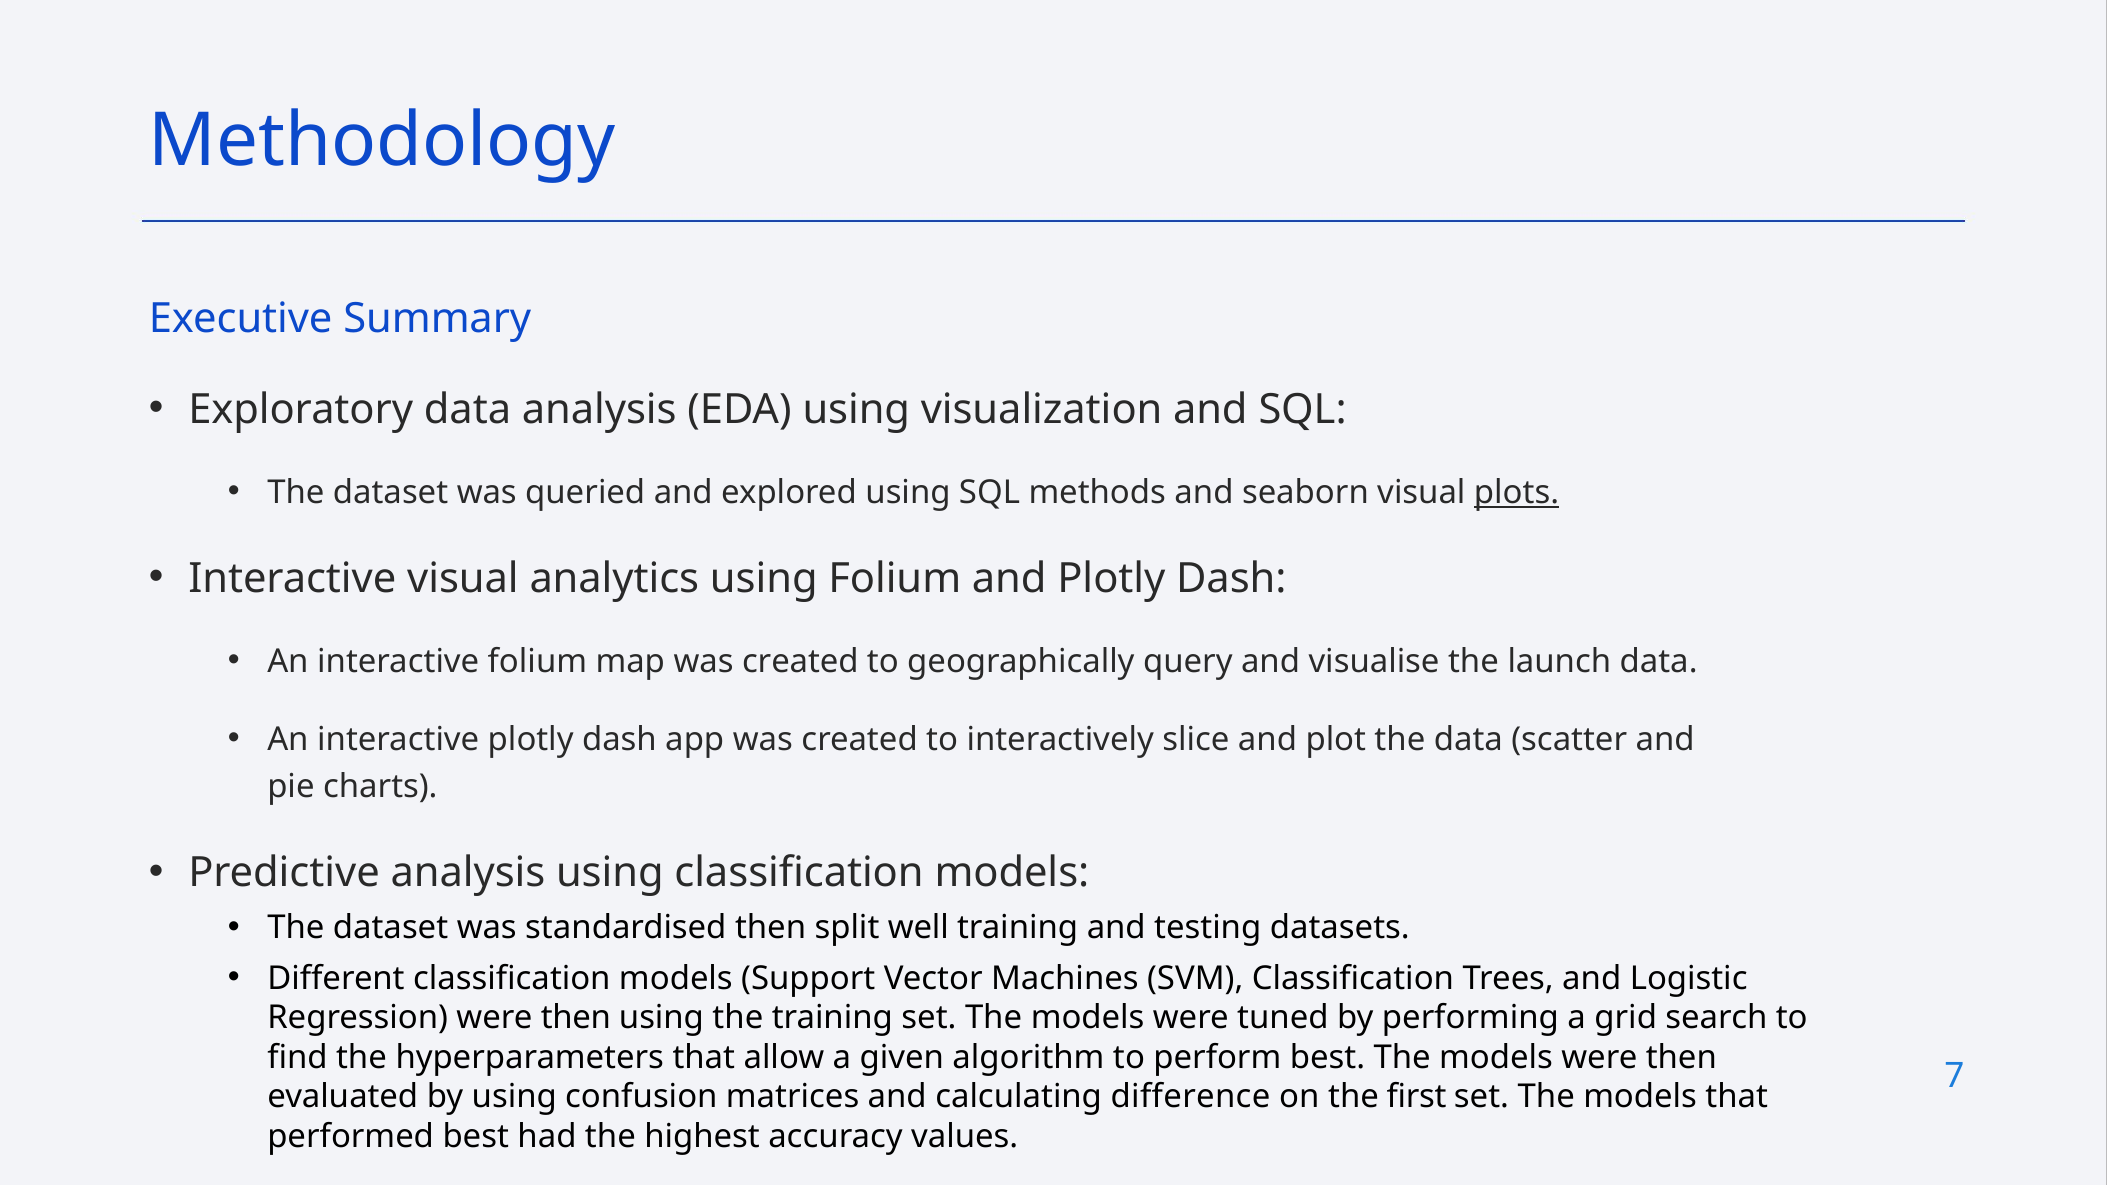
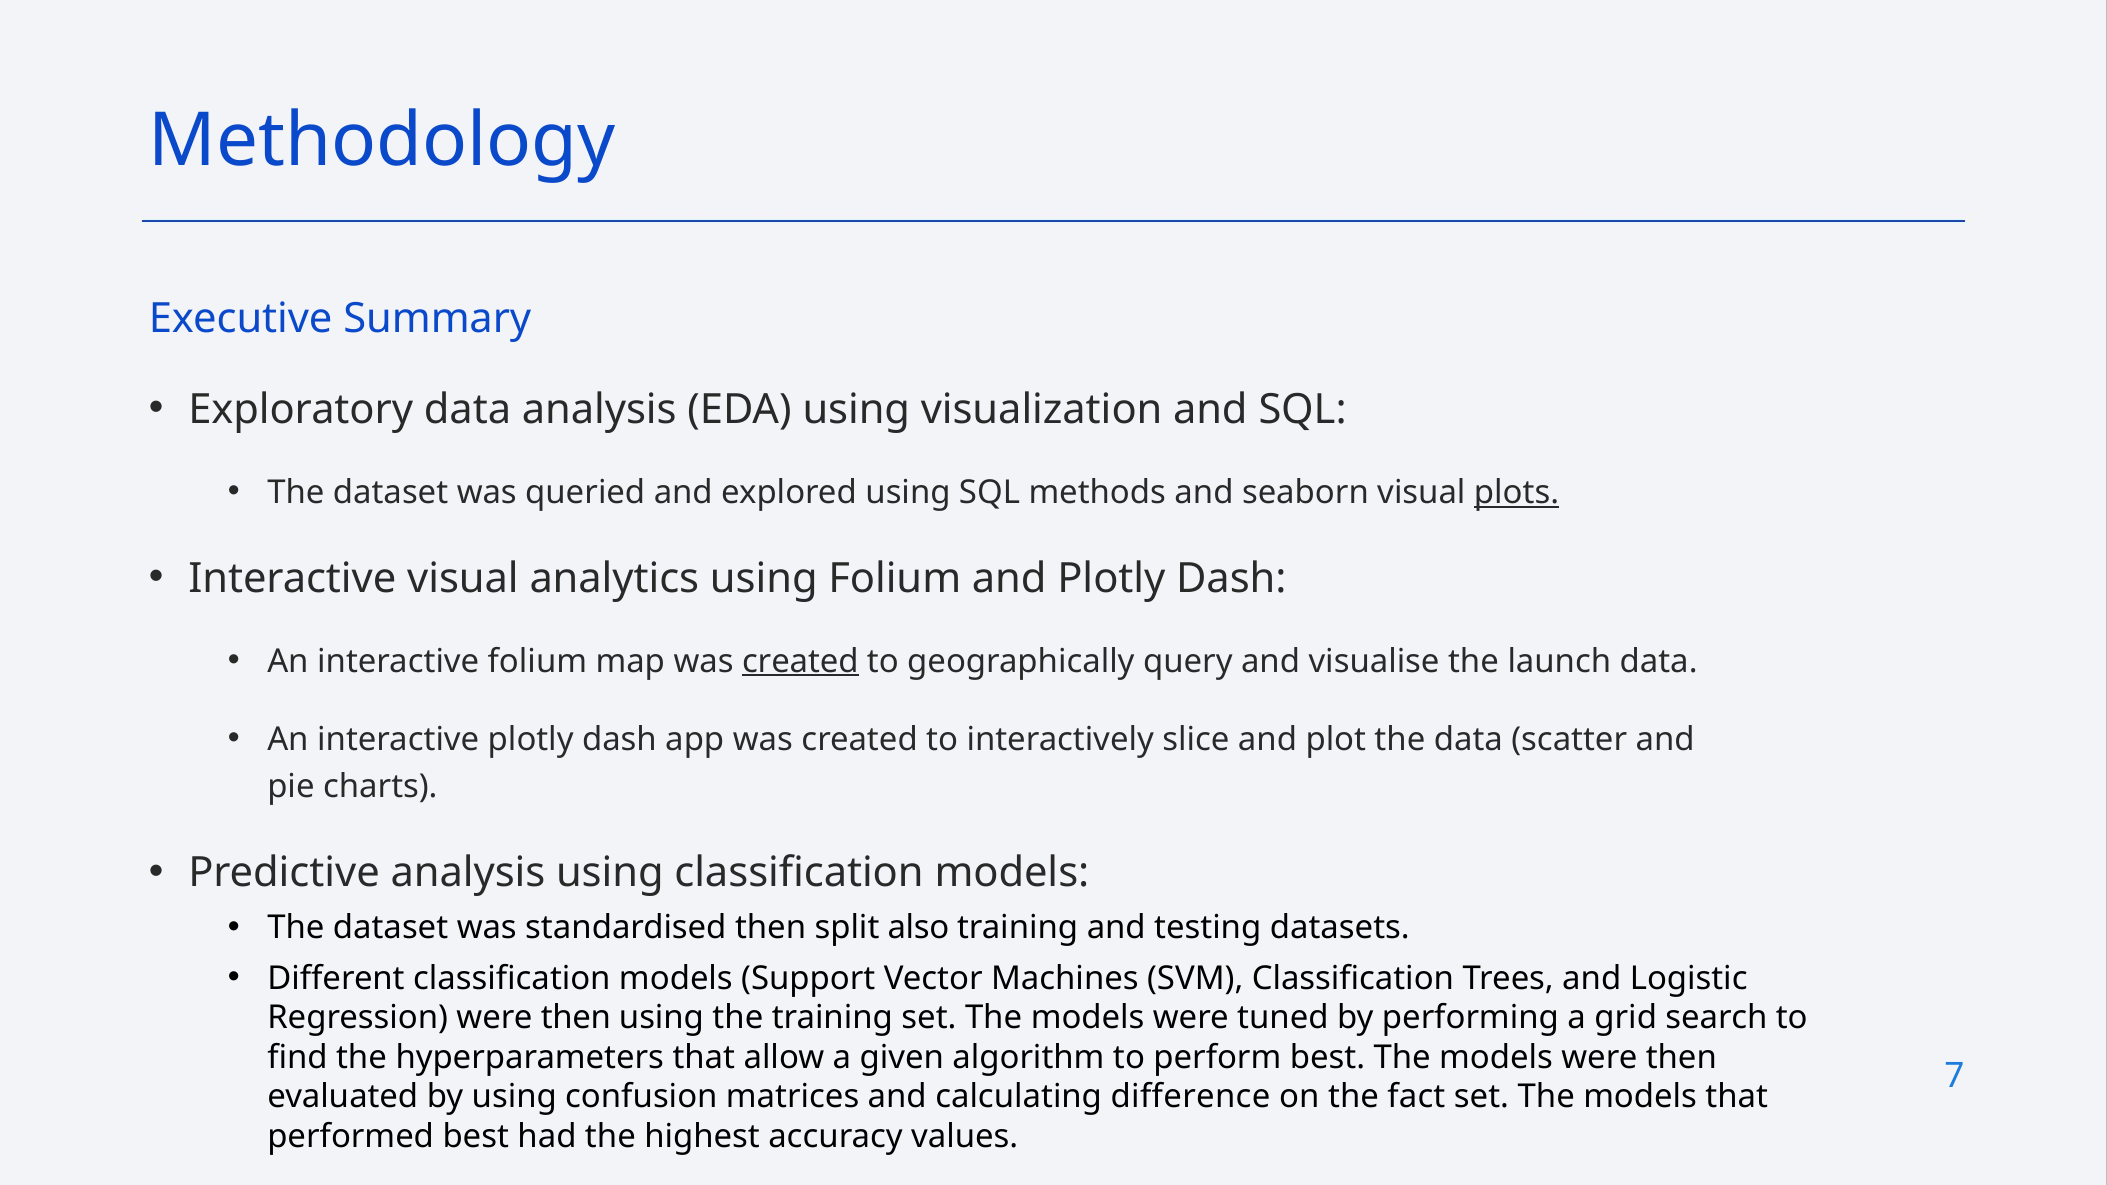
created underline: none -> present (800, 661)
well: well -> also (918, 928)
first: first -> fact (1416, 1097)
